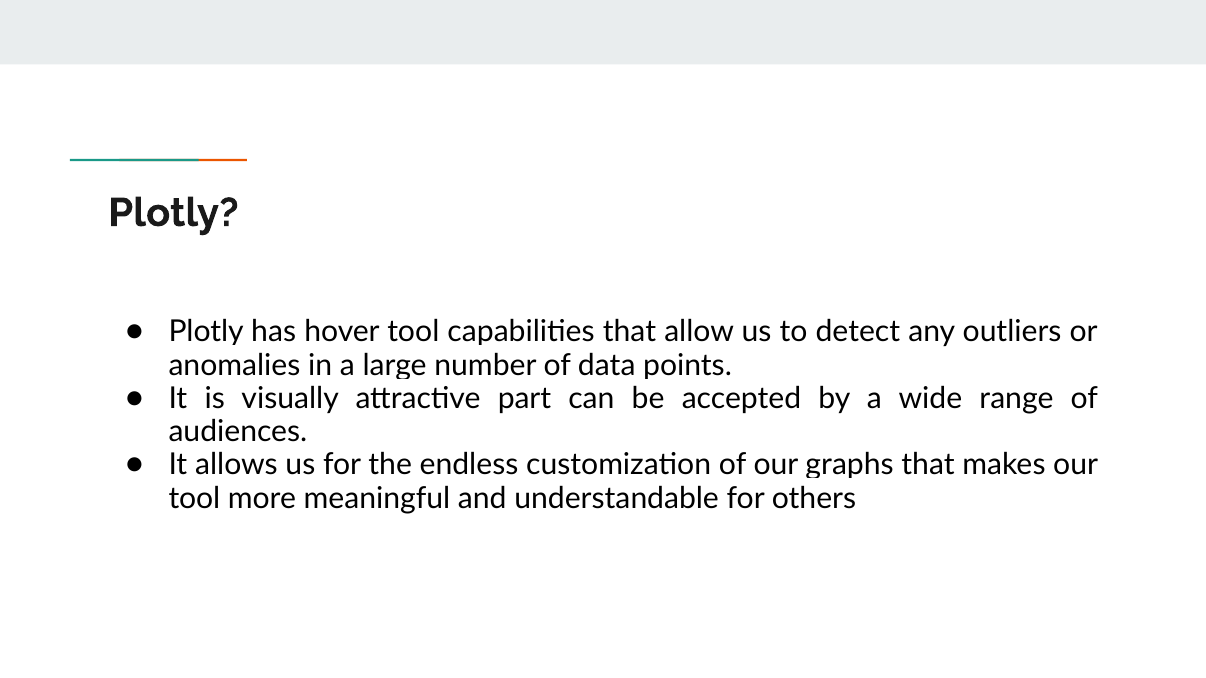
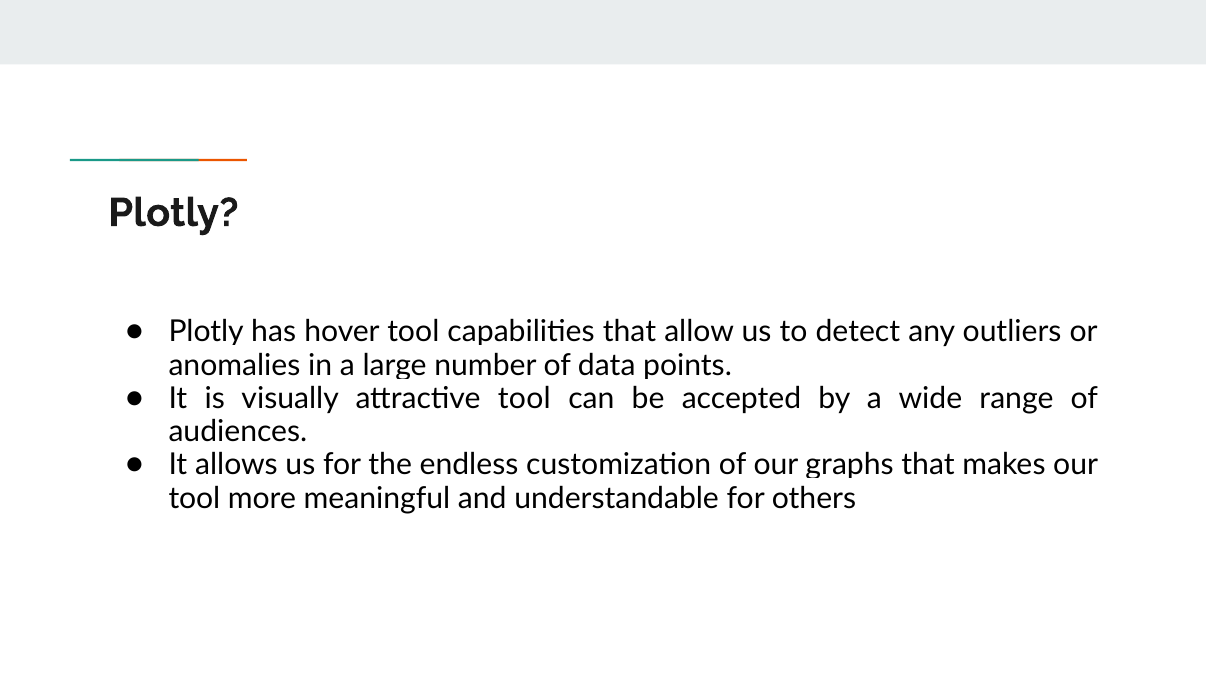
attractive part: part -> tool (524, 399)
